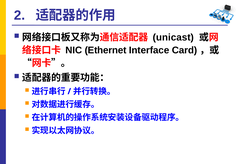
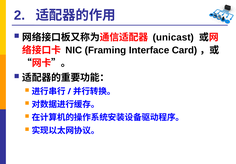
Ethernet: Ethernet -> Framing (106, 50)
